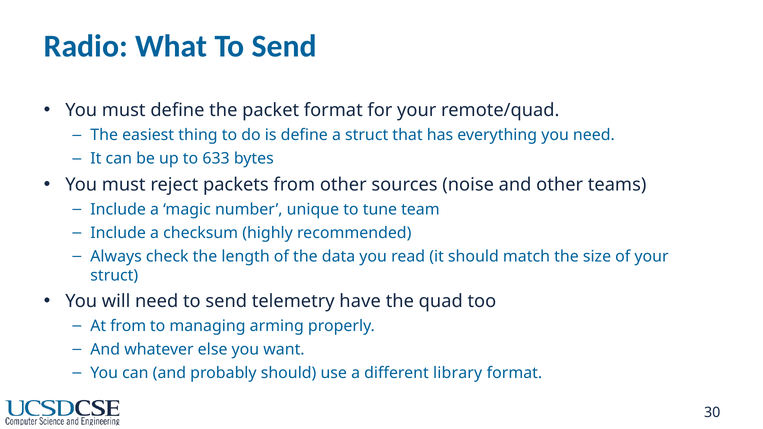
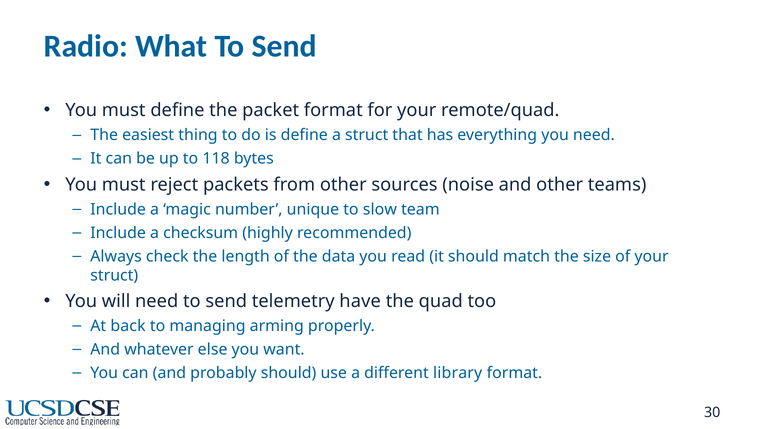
633: 633 -> 118 (216, 159)
tune: tune -> slow (380, 209)
At from: from -> back (128, 326)
